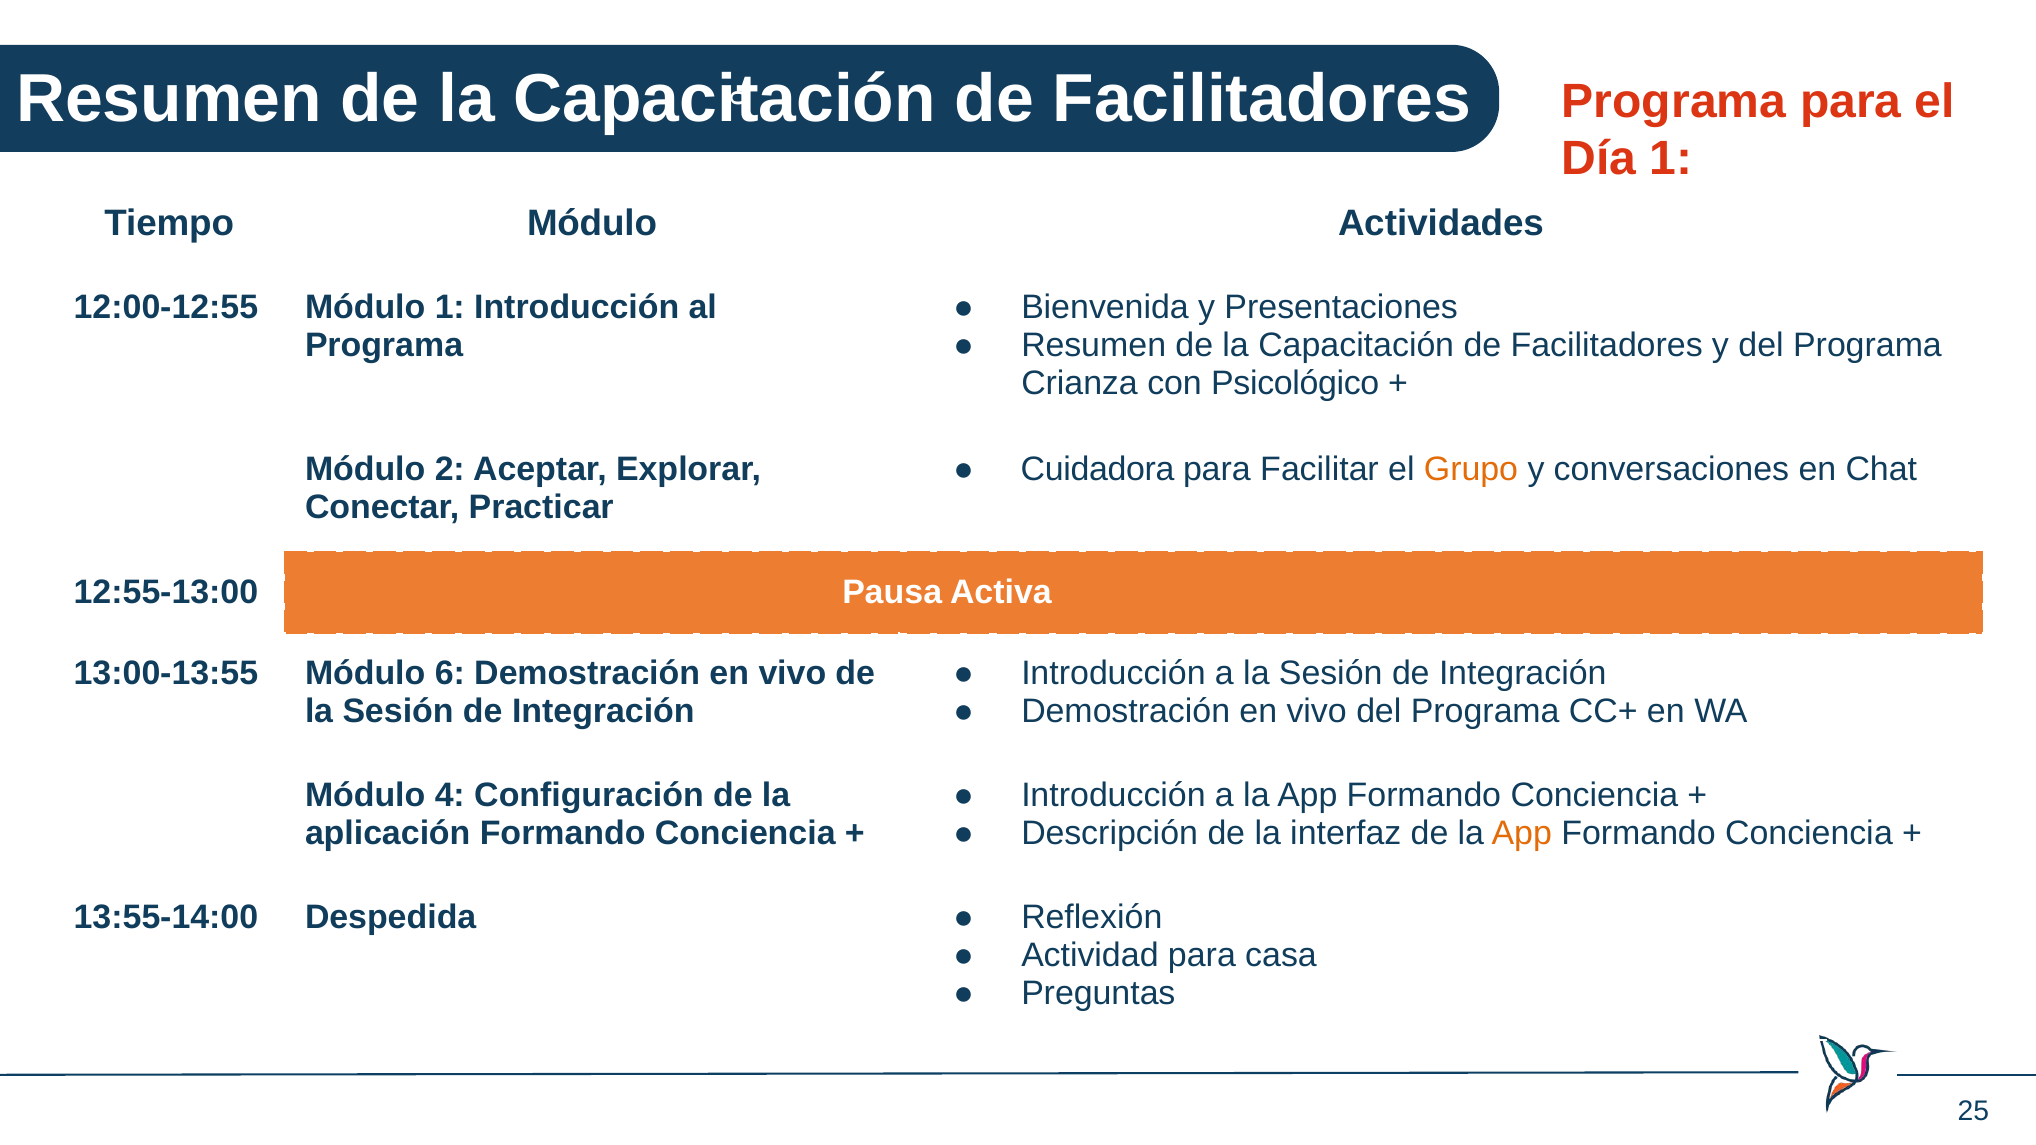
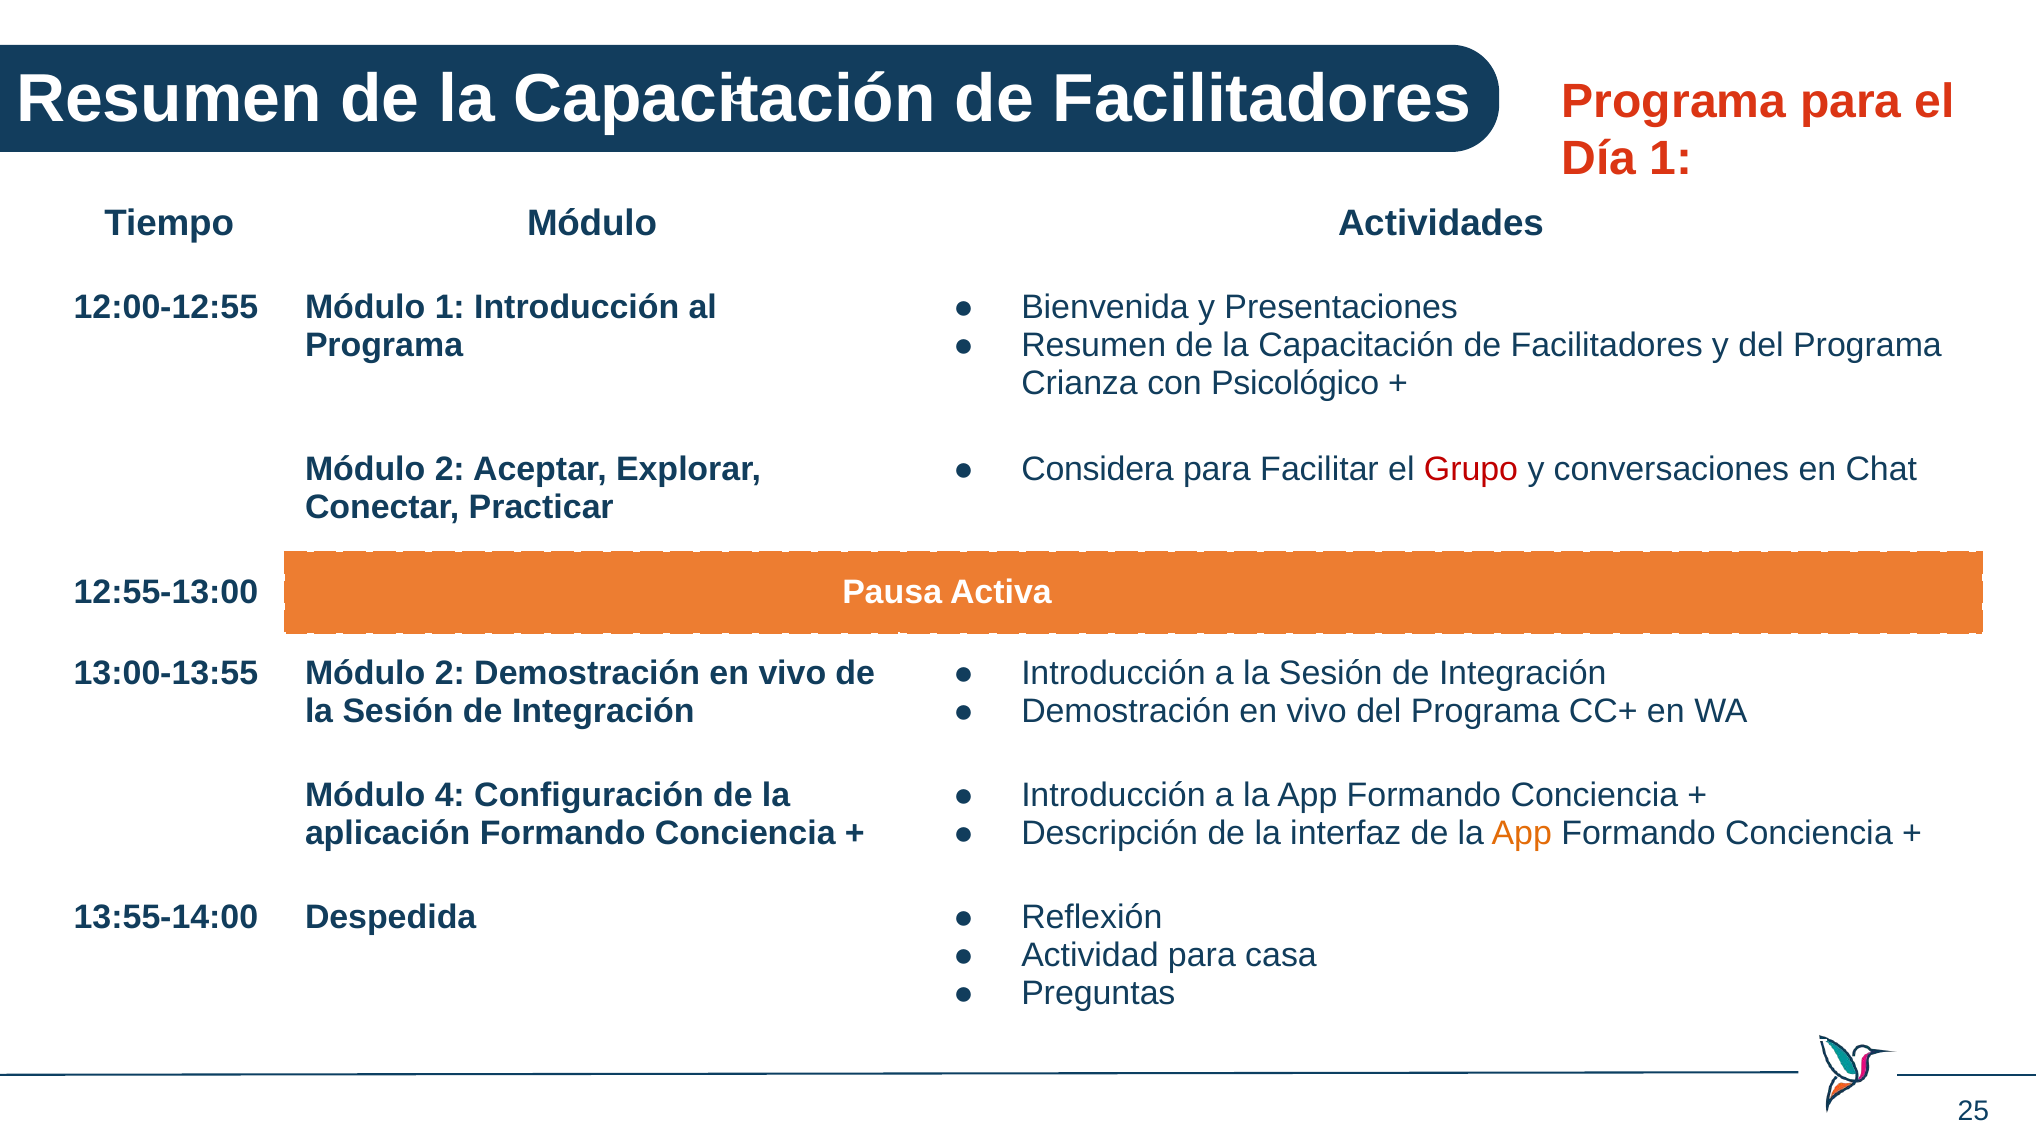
Cuidadora: Cuidadora -> Considera (1098, 470)
Grupo colour: orange -> red (1471, 470)
13:00-13:55 Módulo 6: 6 -> 2 (450, 673)
